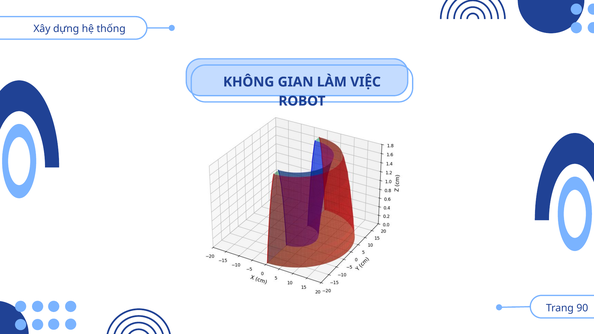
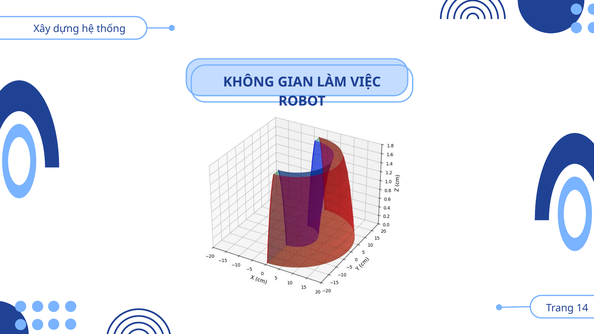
90: 90 -> 14 (582, 308)
